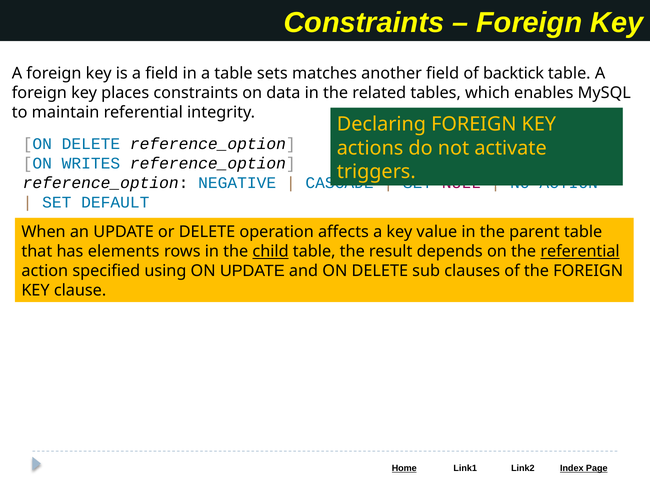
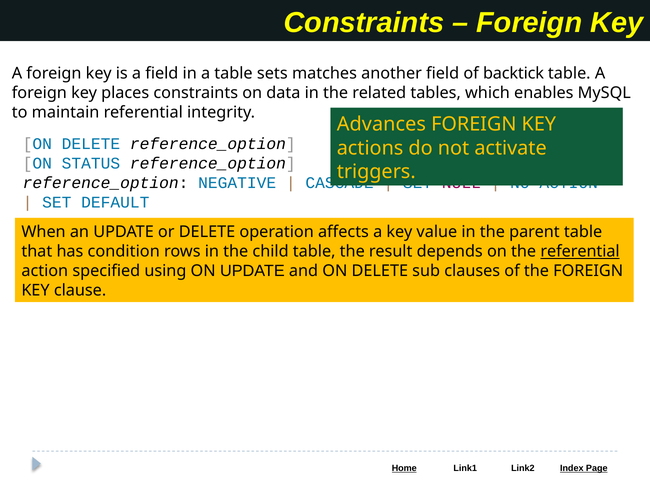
Declaring: Declaring -> Advances (381, 124)
WRITES: WRITES -> STATUS (91, 164)
elements: elements -> condition (124, 252)
child underline: present -> none (271, 252)
